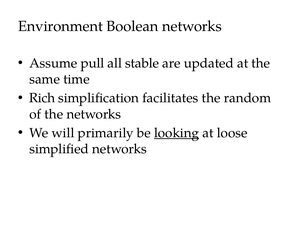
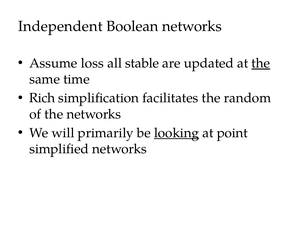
Environment: Environment -> Independent (60, 26)
pull: pull -> loss (92, 63)
the underline: none -> present (261, 63)
loose: loose -> point (232, 133)
